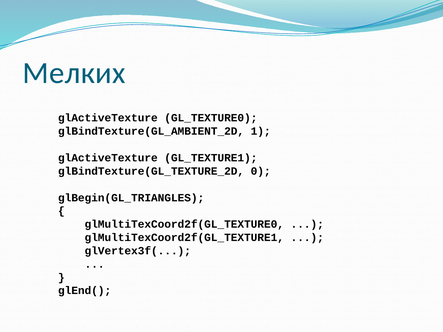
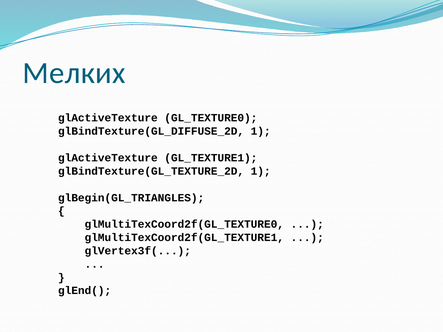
glBindTexture(GL_AMBIENT_2D: glBindTexture(GL_AMBIENT_2D -> glBindTexture(GL_DIFFUSE_2D (151, 131)
glBindTexture(GL_TEXTURE_2D 0: 0 -> 1 (261, 171)
